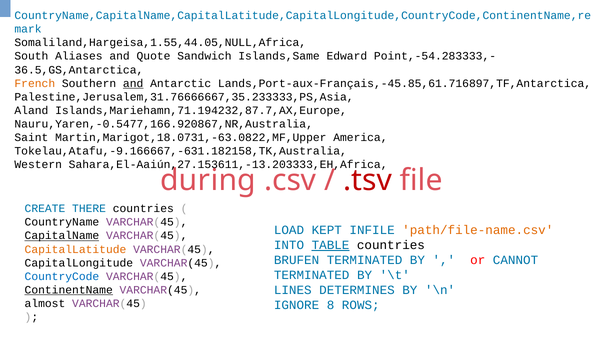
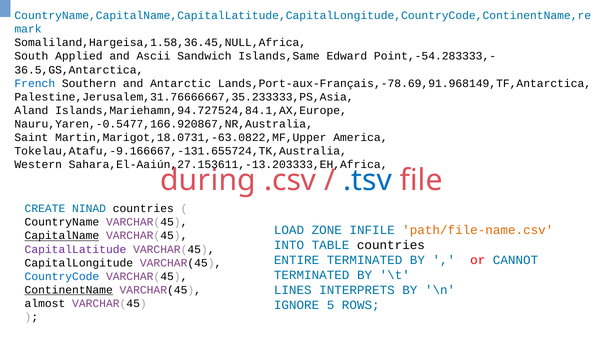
Somaliland,Hargeisa,1.55,44.05,NULL,Africa: Somaliland,Hargeisa,1.55,44.05,NULL,Africa -> Somaliland,Hargeisa,1.58,36.45,NULL,Africa (160, 43)
Aliases: Aliases -> Applied (79, 56)
Quote: Quote -> Ascii (154, 56)
French colour: orange -> blue (35, 83)
and underline: present -> none (133, 83)
Lands,Port-aux-Français,-45.85,61.716897,TF,Antarctica: Lands,Port-aux-Français,-45.85,61.716897,TF,Antarctica -> Lands,Port-aux-Français,-78.69,91.968149,TF,Antarctica (405, 83)
Islands,Mariehamn,71.194232,87.7,AX,Europe: Islands,Mariehamn,71.194232,87.7,AX,Europe -> Islands,Mariehamn,94.727524,84.1,AX,Europe (201, 111)
Tokelau,Atafu,-9.166667,-631.182158,TK,Australia: Tokelau,Atafu,-9.166667,-631.182158,TK,Australia -> Tokelau,Atafu,-9.166667,-131.655724,TK,Australia (181, 151)
.tsv colour: red -> blue (367, 181)
THERE: THERE -> NINAD (89, 209)
KEPT: KEPT -> ZONE (327, 230)
TABLE underline: present -> none (331, 245)
CapitalLatitude colour: orange -> purple (75, 249)
BRUFEN: BRUFEN -> ENTIRE (297, 260)
DETERMINES: DETERMINES -> INTERPRETS (357, 290)
8: 8 -> 5 (331, 305)
